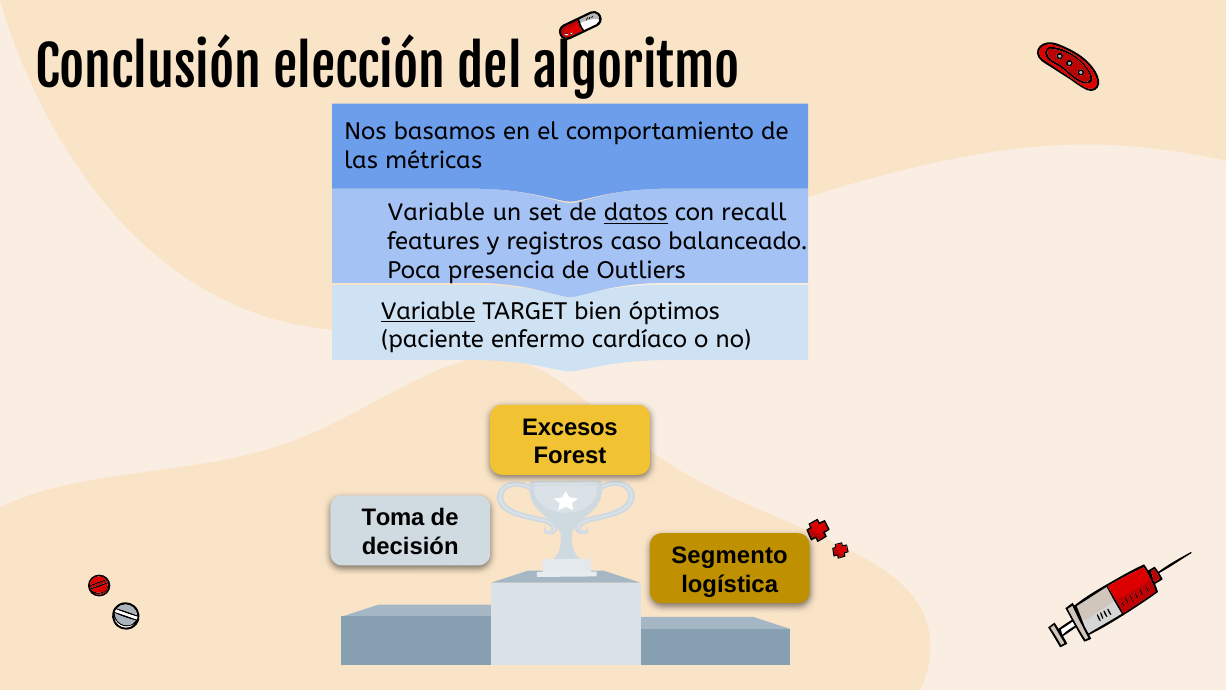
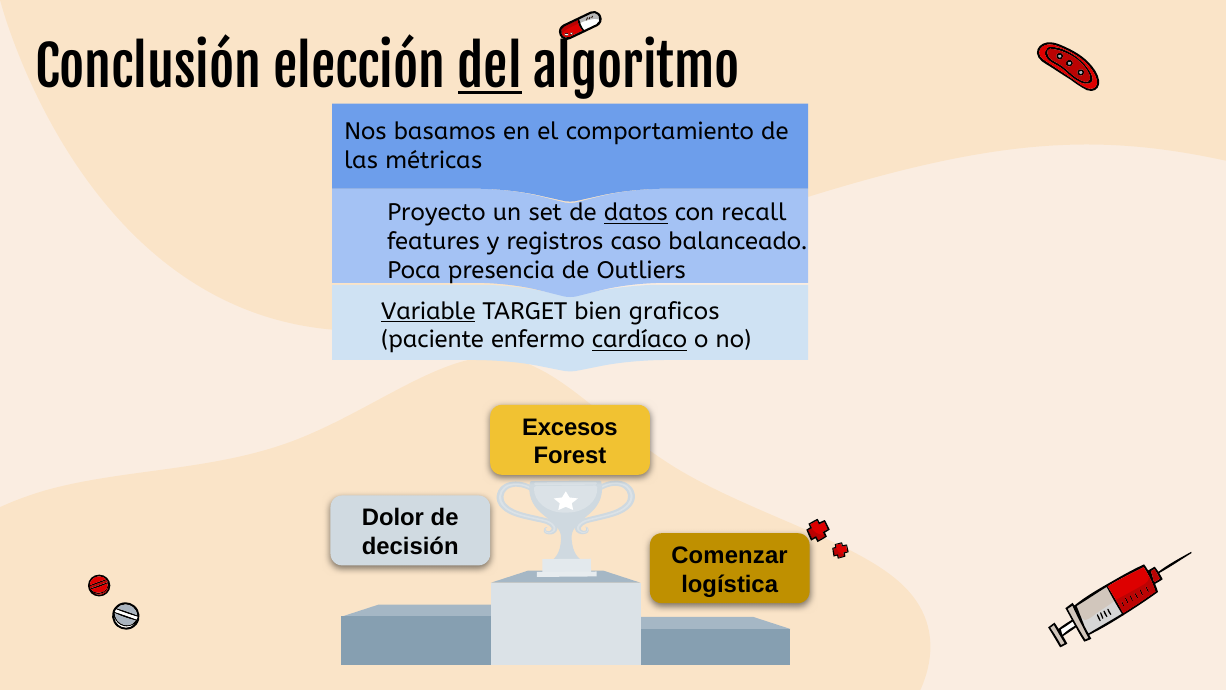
del underline: none -> present (490, 69)
Variable: Variable -> Proyecto (436, 213)
óptimos: óptimos -> graficos (674, 311)
cardíaco underline: none -> present (640, 340)
Toma: Toma -> Dolor (393, 517)
Segmento: Segmento -> Comenzar (730, 555)
